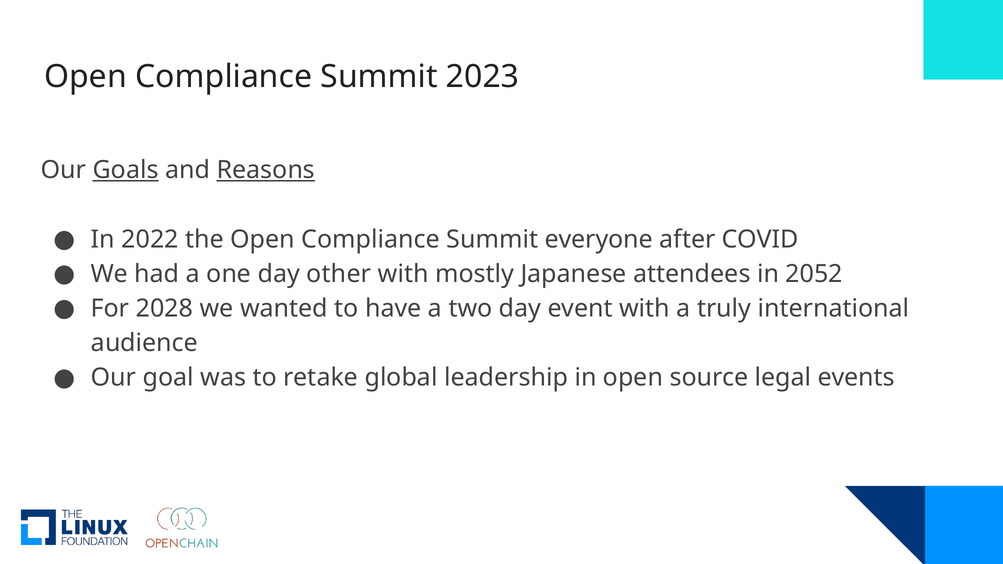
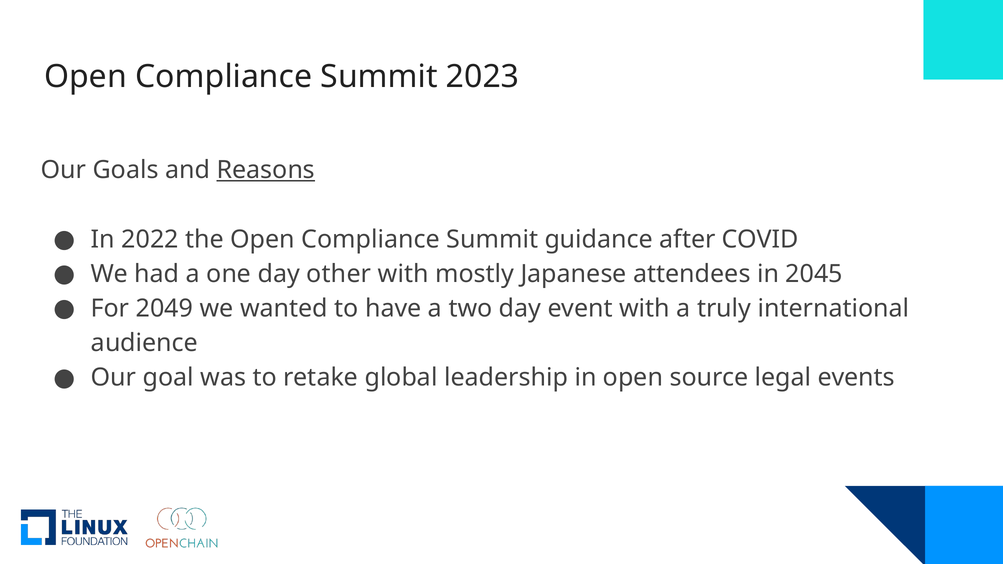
Goals underline: present -> none (126, 170)
everyone: everyone -> guidance (599, 239)
2052: 2052 -> 2045 (814, 274)
2028: 2028 -> 2049 (164, 309)
